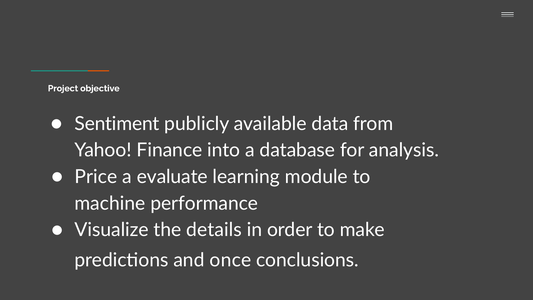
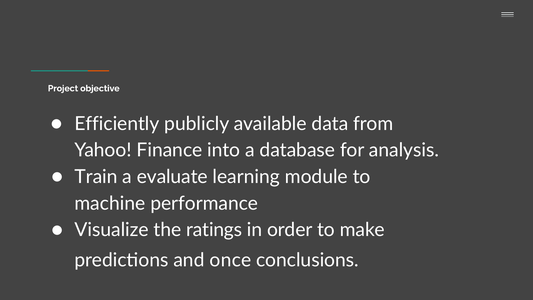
Sentiment: Sentiment -> Efficiently (117, 124)
Price: Price -> Train (96, 177)
details: details -> ratings (214, 230)
